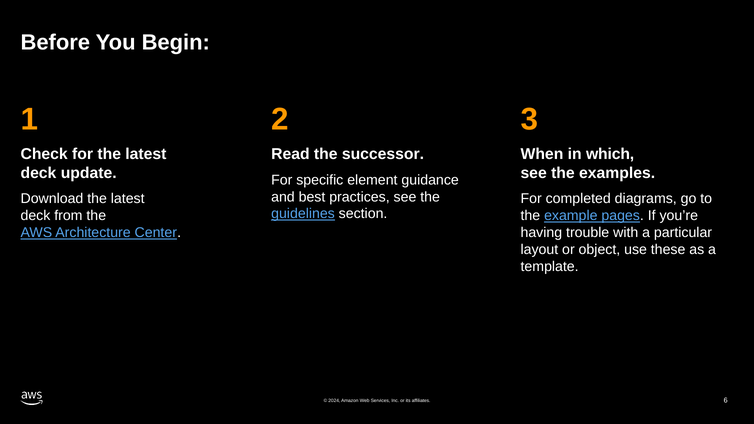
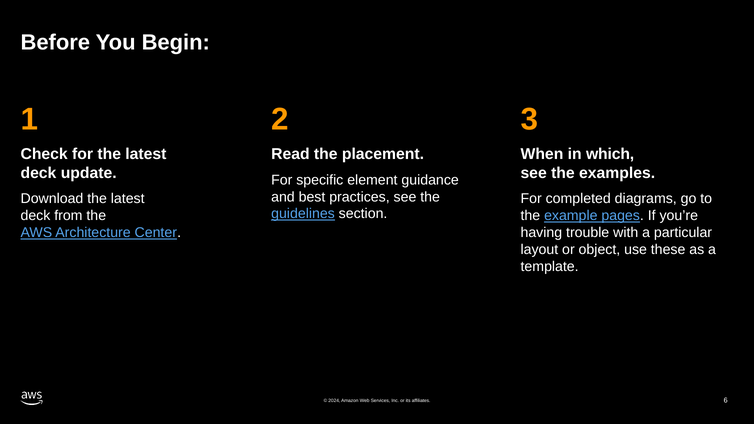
successor: successor -> placement (383, 154)
